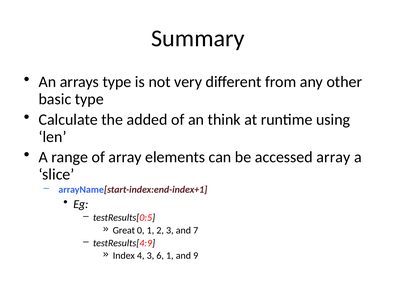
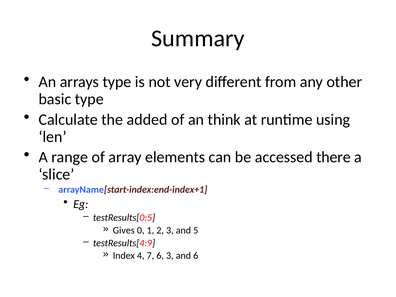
accessed array: array -> there (334, 157)
Great: Great -> Gives (124, 230)
7: 7 -> 5 (196, 230)
4 3: 3 -> 7 (150, 256)
6 1: 1 -> 3 (170, 256)
and 9: 9 -> 6 (196, 256)
